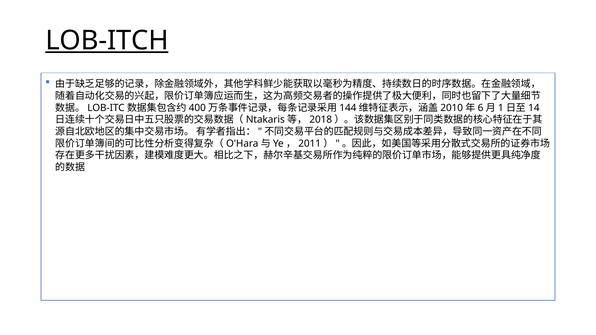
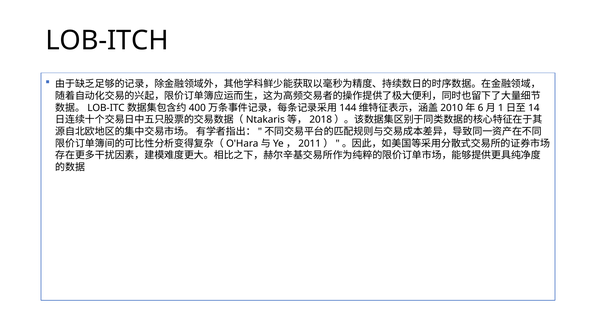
LOB-ITCH underline: present -> none (107, 41)
